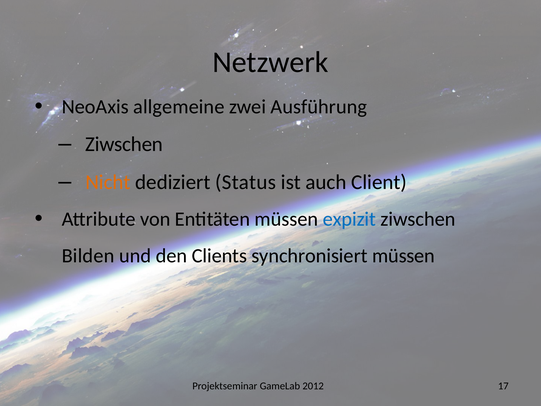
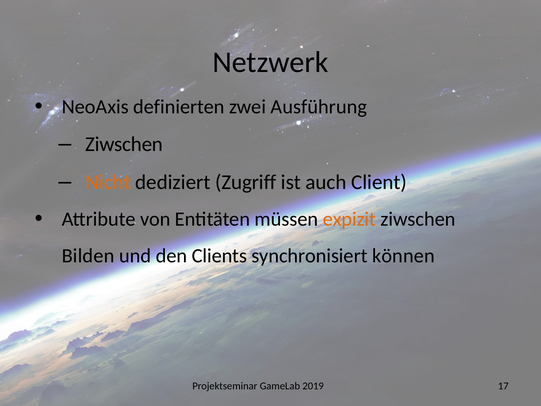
allgemeine: allgemeine -> definierten (179, 107)
Status: Status -> Zugriff (246, 182)
expizit colour: blue -> orange (349, 219)
synchronisiert müssen: müssen -> können (403, 255)
2012: 2012 -> 2019 (313, 386)
